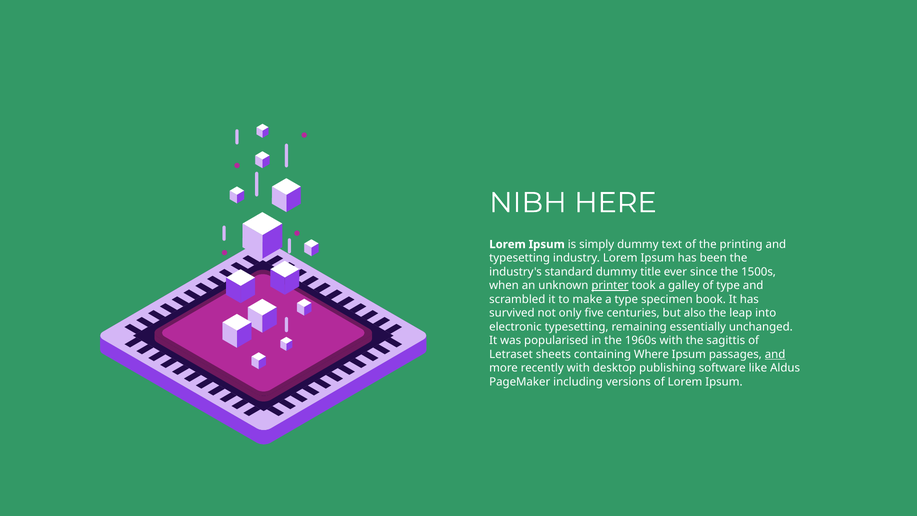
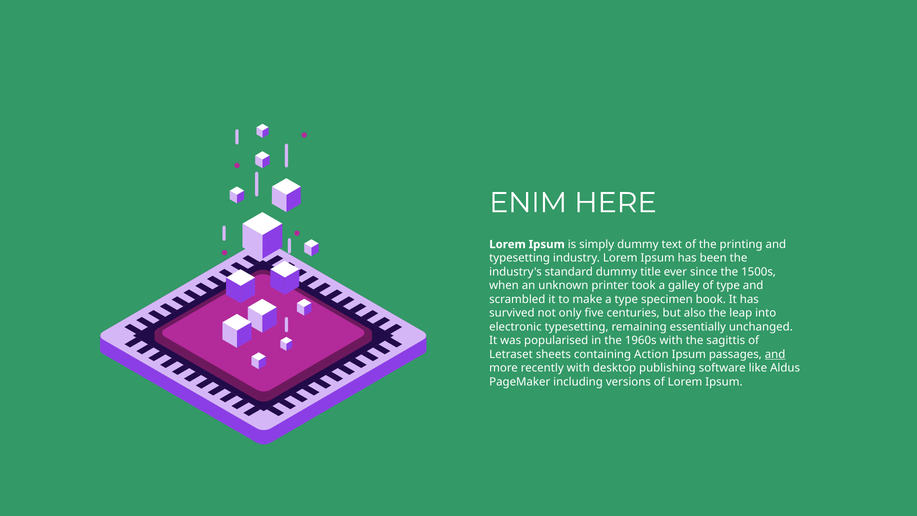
NIBH: NIBH -> ENIM (528, 203)
printer underline: present -> none (610, 286)
Where: Where -> Action (651, 354)
